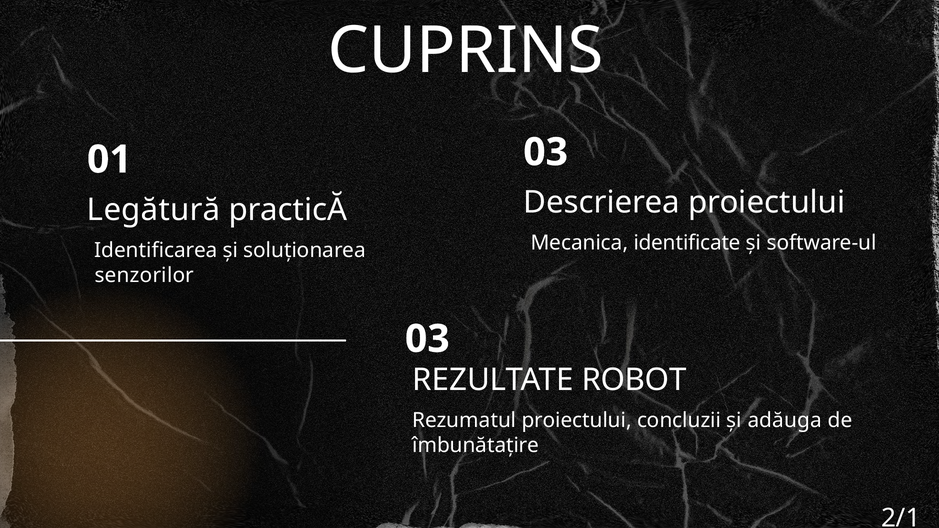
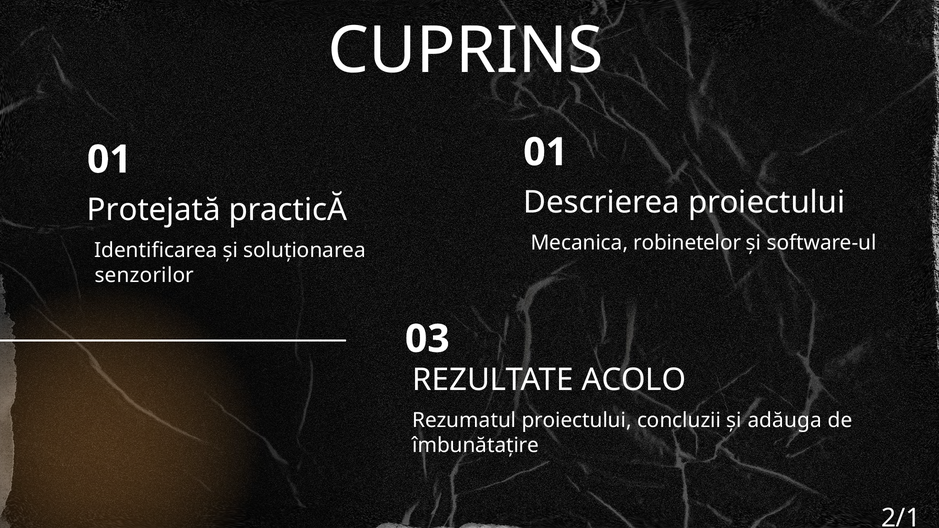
01 03: 03 -> 01 (546, 152)
Legătură: Legătură -> Protejată (154, 210)
identificate: identificate -> robinetelor (687, 243)
ROBOT: ROBOT -> ACOLO (634, 380)
